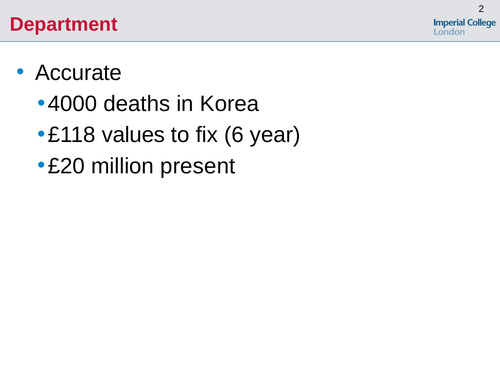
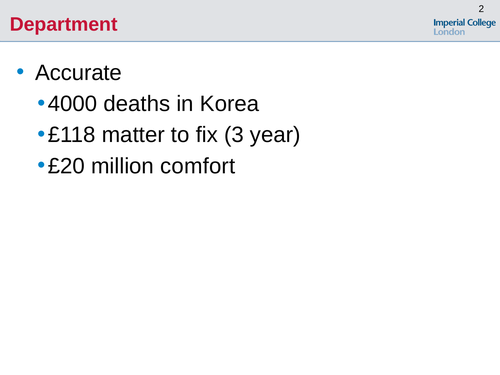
values: values -> matter (133, 135)
6: 6 -> 3 (234, 135)
present: present -> comfort (198, 166)
